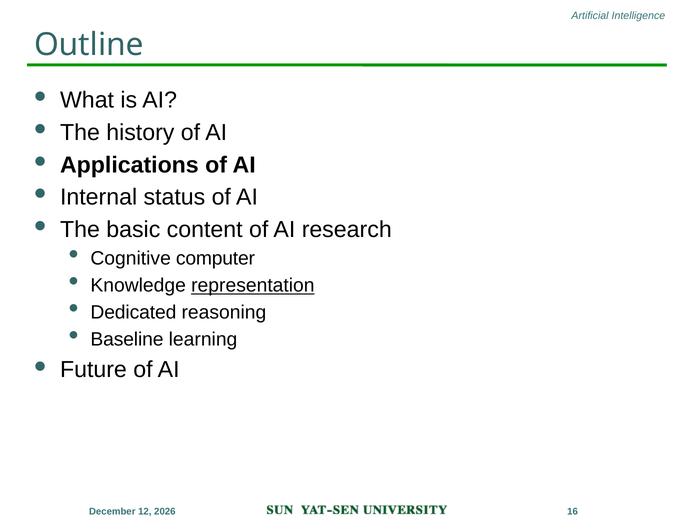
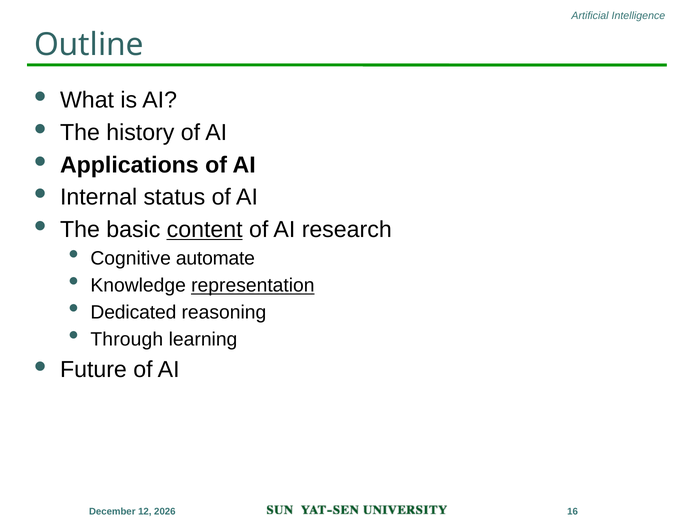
content underline: none -> present (205, 230)
computer: computer -> automate (215, 259)
Baseline: Baseline -> Through (127, 340)
